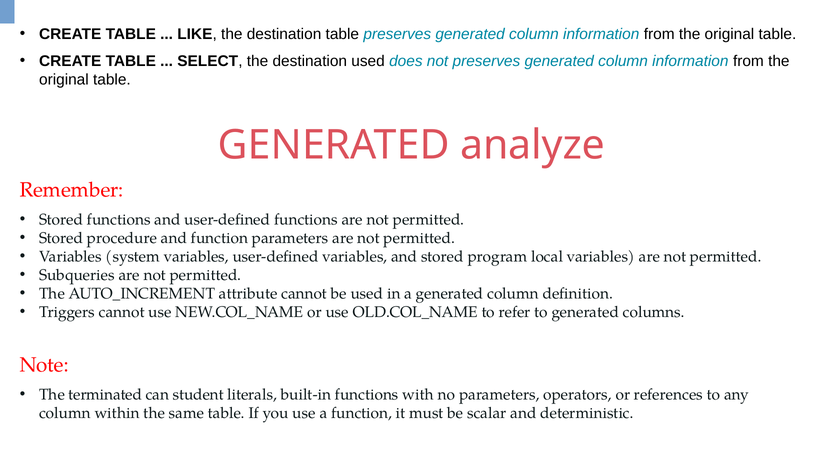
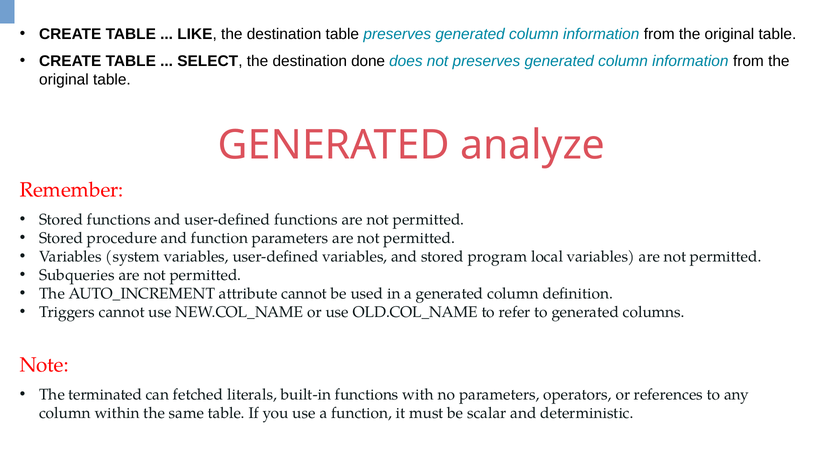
destination used: used -> done (368, 61)
student: student -> fetched (198, 394)
